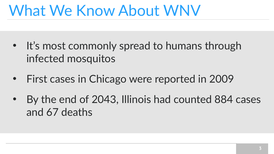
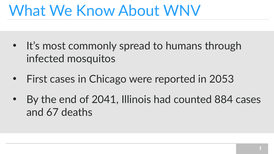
2009: 2009 -> 2053 (222, 79)
2043: 2043 -> 2041 (105, 100)
